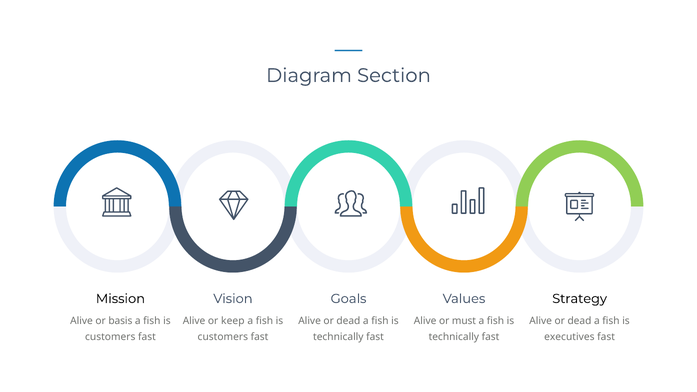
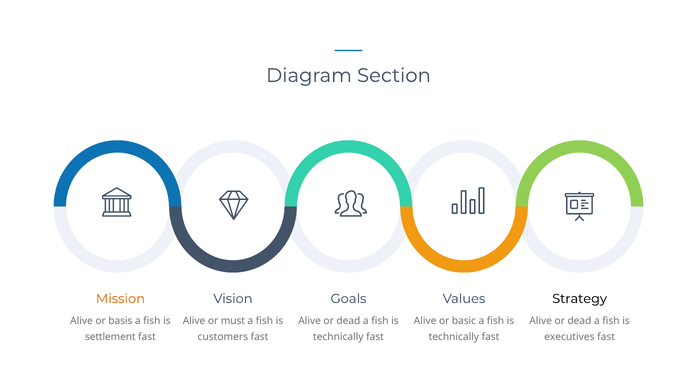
Mission colour: black -> orange (120, 299)
keep: keep -> must (233, 321)
must: must -> basic (464, 321)
customers: customers -> settlement (110, 337)
